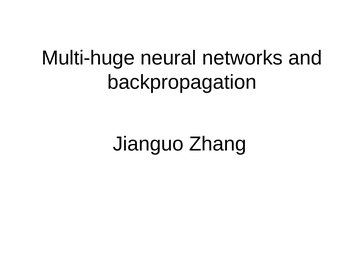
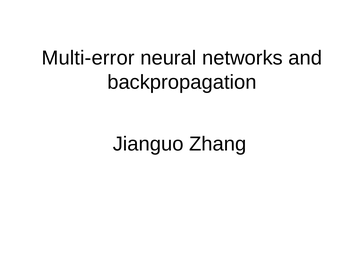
Multi-huge: Multi-huge -> Multi-error (88, 58)
